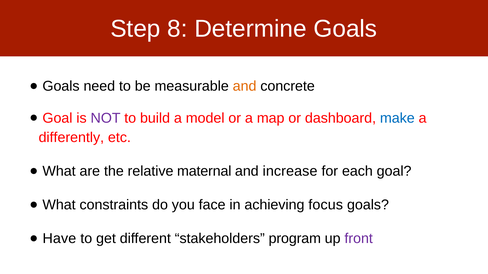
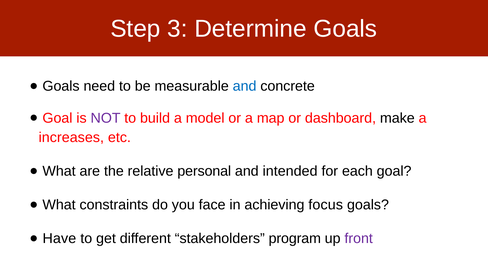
8: 8 -> 3 (177, 29)
and colour: orange -> blue (245, 86)
make colour: blue -> black (397, 118)
differently: differently -> increases (71, 138)
maternal: maternal -> personal (204, 172)
increase: increase -> intended (290, 172)
